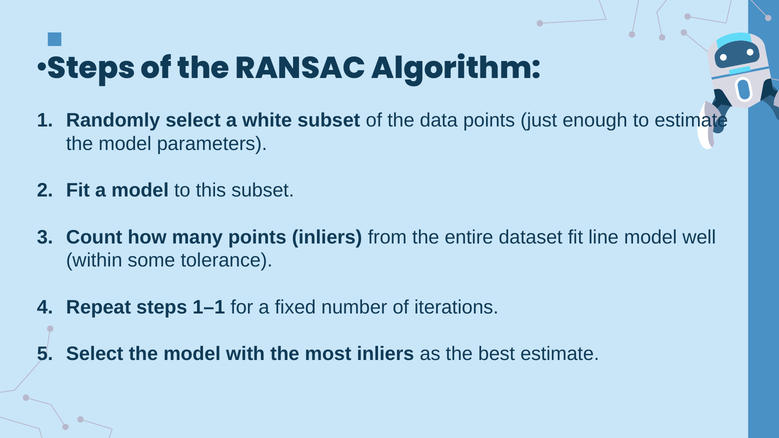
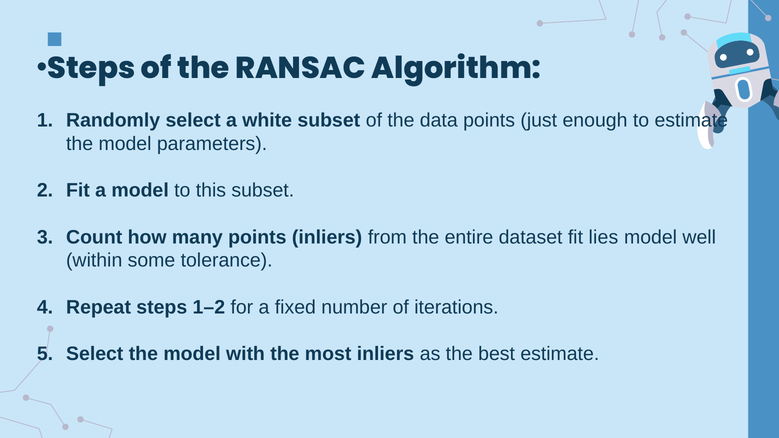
line: line -> lies (603, 237)
1–1: 1–1 -> 1–2 (209, 307)
